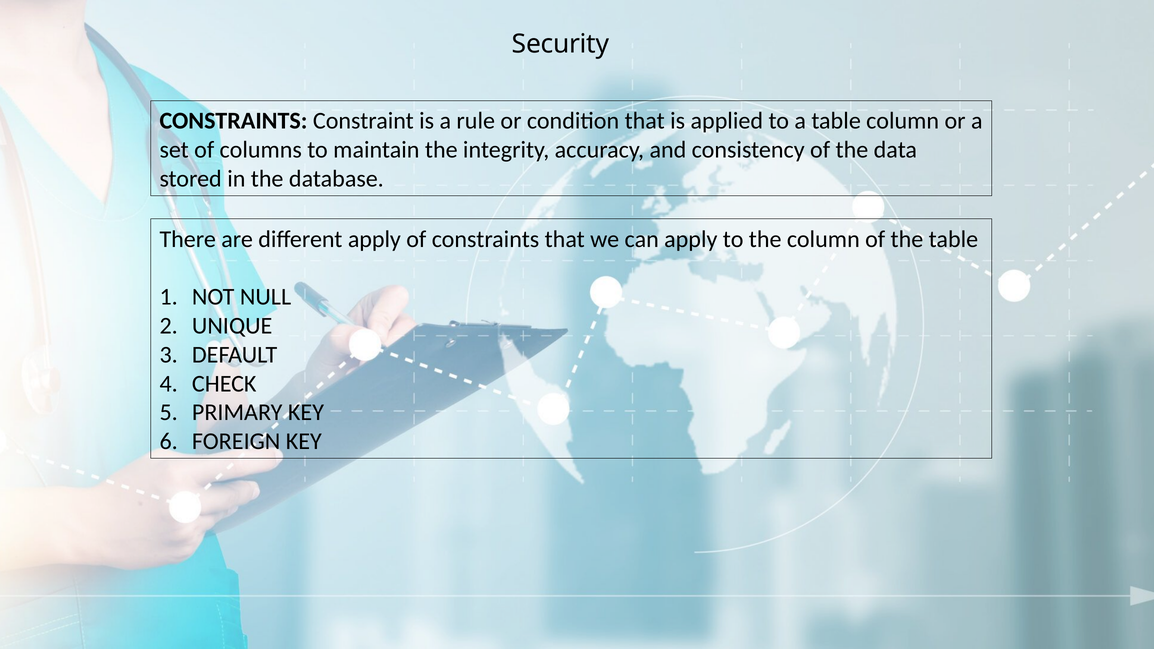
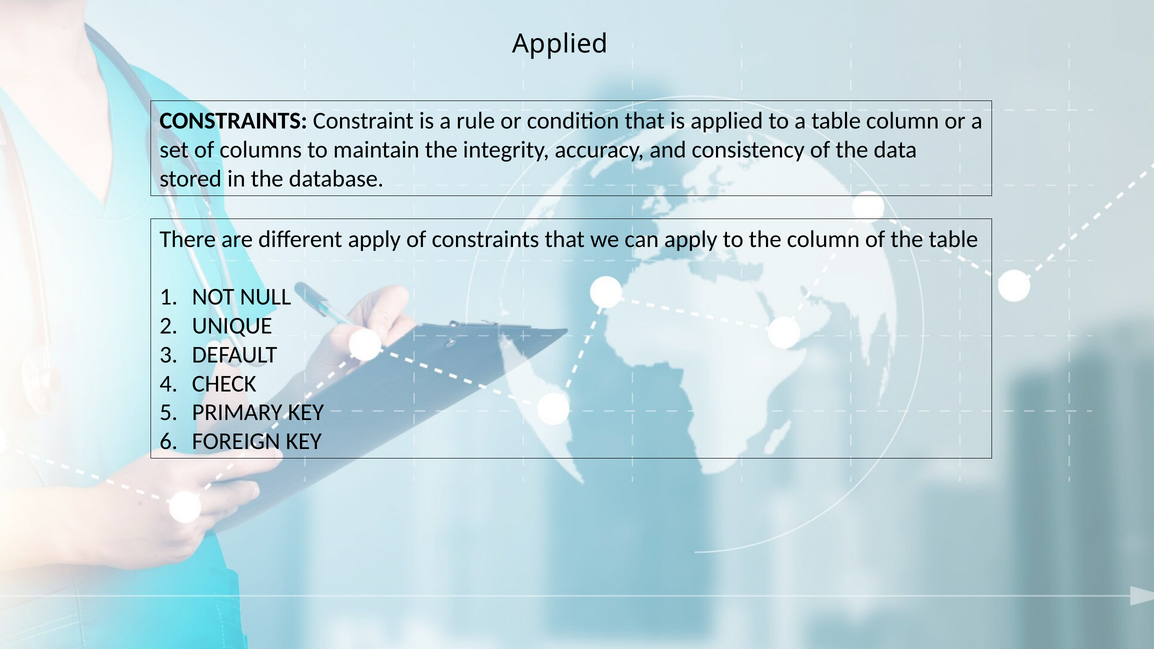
Security: Security -> Applied (560, 44)
